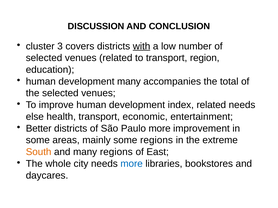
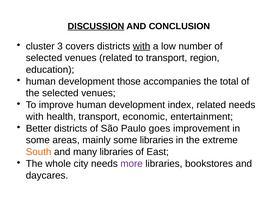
DISCUSSION underline: none -> present (96, 26)
development many: many -> those (129, 82)
else: else -> with (35, 117)
Paulo more: more -> goes (159, 129)
some regions: regions -> libraries (157, 140)
many regions: regions -> libraries (116, 152)
more colour: blue -> purple (132, 164)
